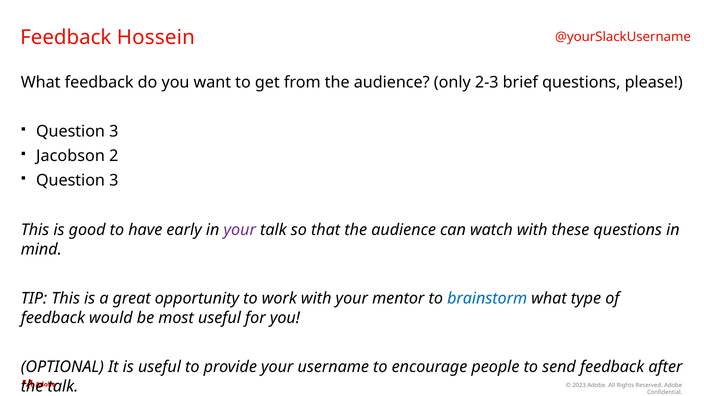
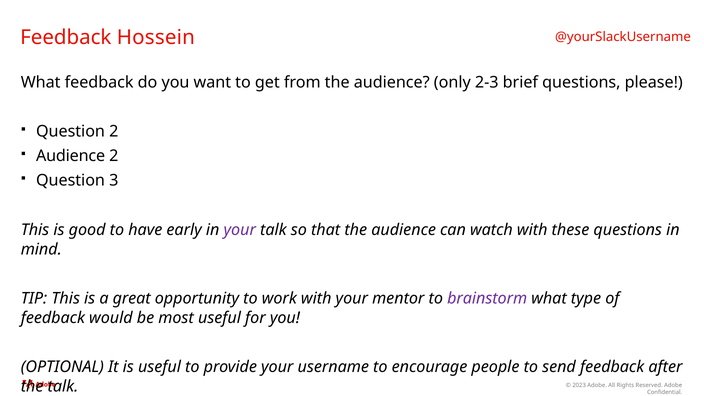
3: 3 -> 2 (114, 132)
Jacobson: Jacobson -> Audience (71, 156)
brainstorm colour: blue -> purple (487, 298)
